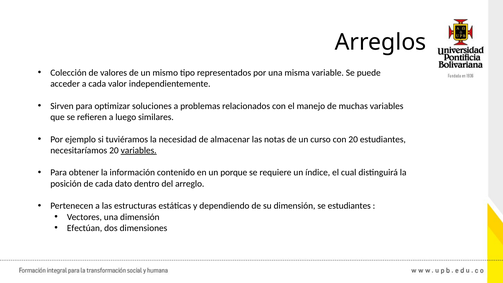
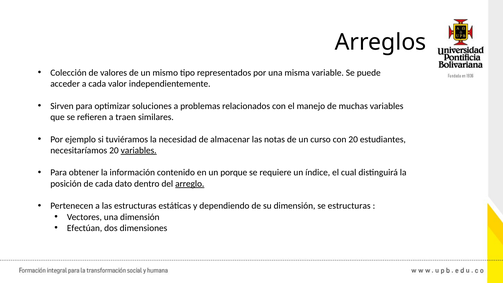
luego: luego -> traen (126, 117)
arreglo underline: none -> present (190, 184)
se estudiantes: estudiantes -> estructuras (349, 206)
